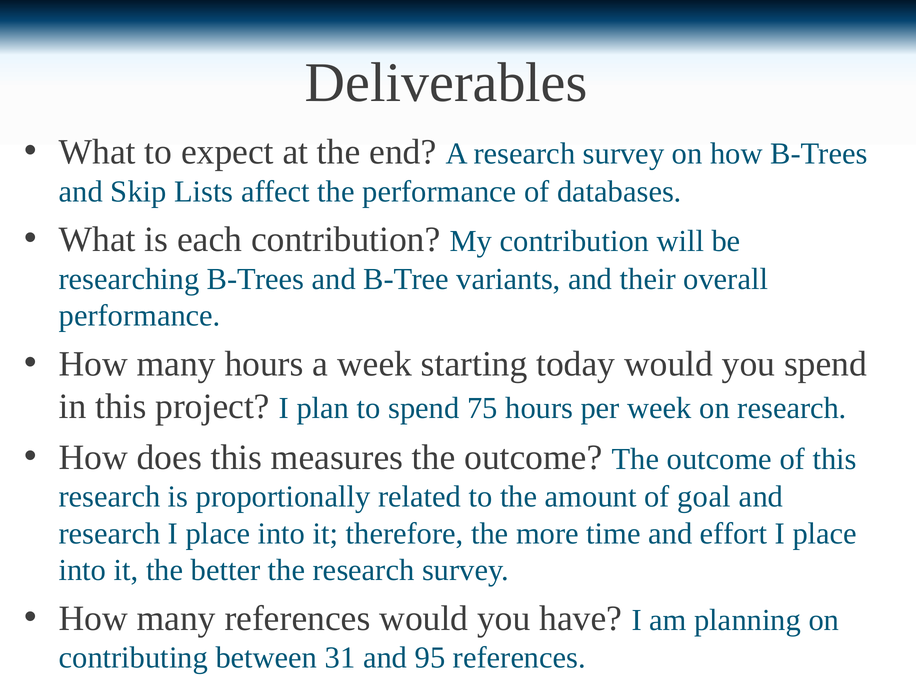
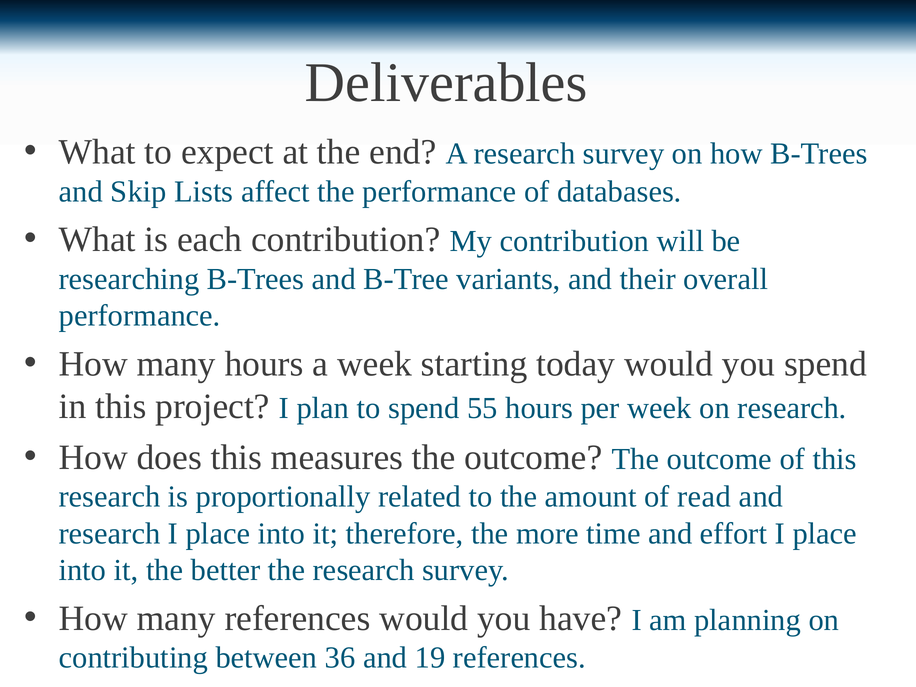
75: 75 -> 55 (482, 408)
goal: goal -> read (704, 497)
31: 31 -> 36 (340, 658)
95: 95 -> 19 (430, 658)
